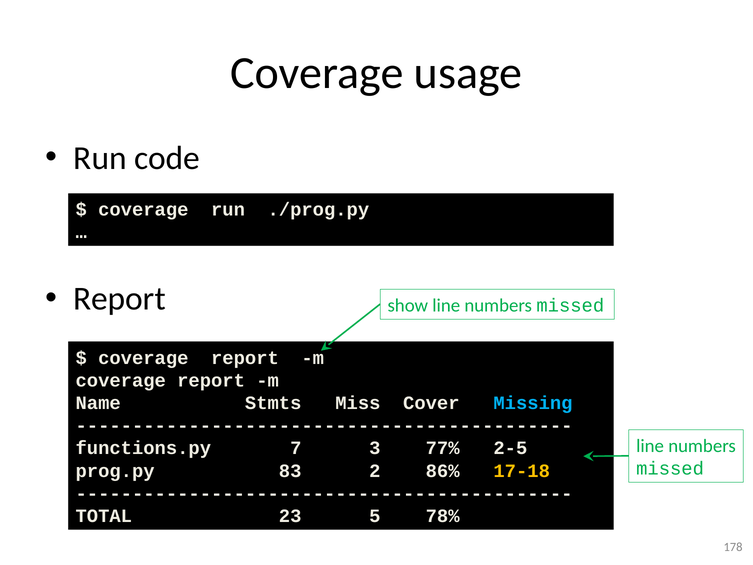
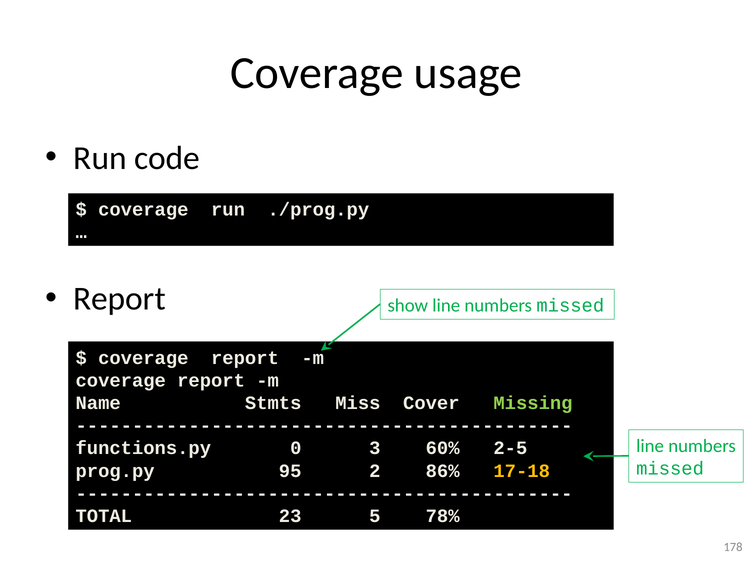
Missing colour: light blue -> light green (533, 403)
7: 7 -> 0 (296, 448)
77%: 77% -> 60% (443, 448)
83: 83 -> 95 (290, 471)
